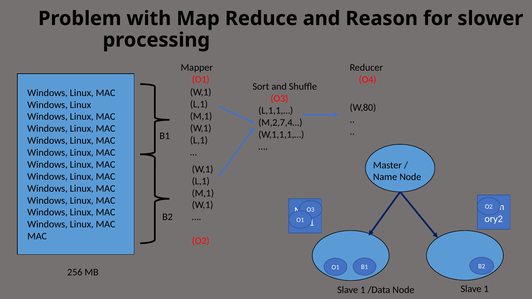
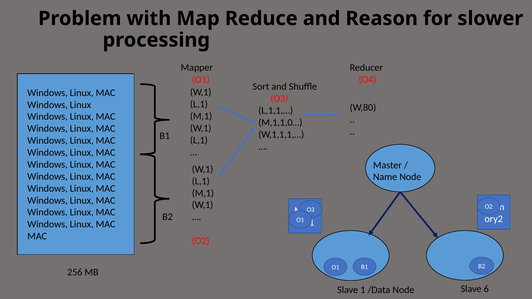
M,2,7,4…: M,2,7,4… -> M,1,1,0… (280, 123)
Node Slave 1: 1 -> 6 (486, 289)
